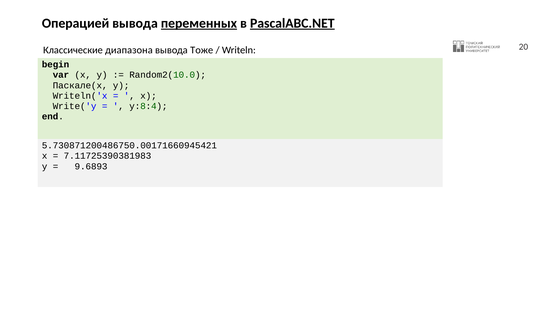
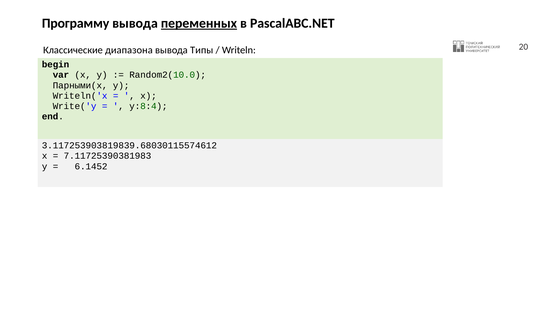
Операцией: Операцией -> Программу (76, 23)
PascalABC.NET underline: present -> none (292, 23)
Тоже: Тоже -> Типы (202, 50)
Паскале(x: Паскале(x -> Парными(x (80, 85)
5.730871200486750.00171660945421: 5.730871200486750.00171660945421 -> 3.117253903819839.68030115574612 (129, 146)
9.6893: 9.6893 -> 6.1452 (91, 166)
